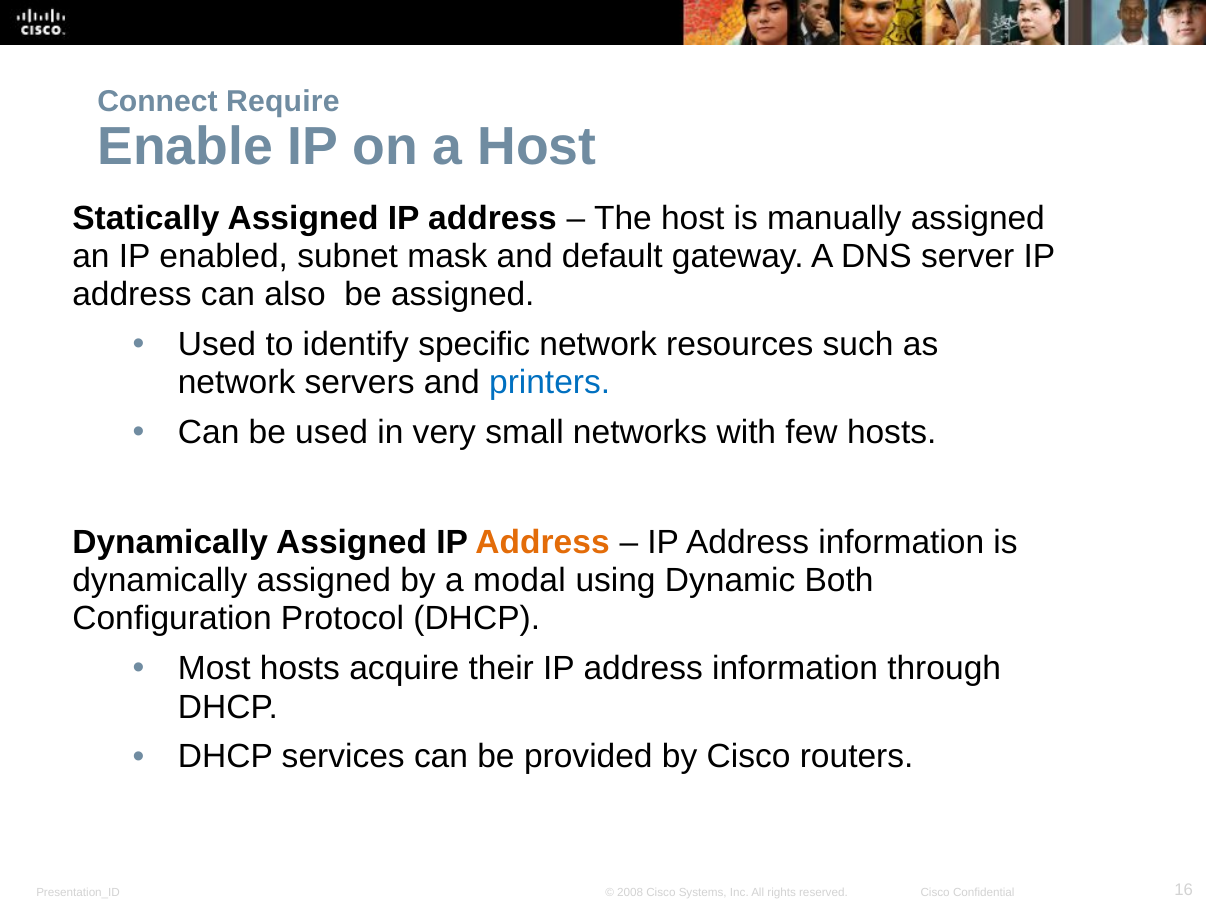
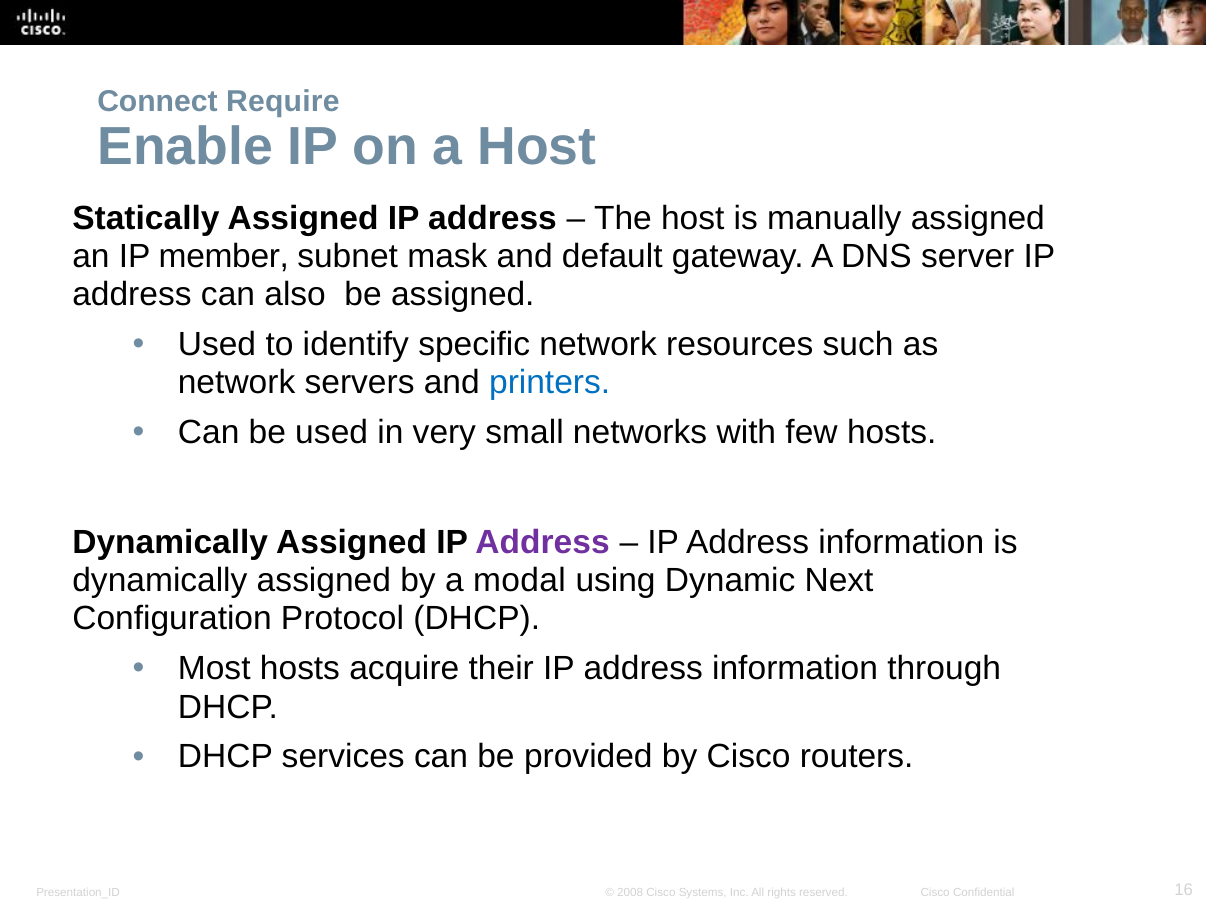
enabled: enabled -> member (224, 256)
Address colour: orange -> purple (543, 543)
Both: Both -> Next (839, 581)
